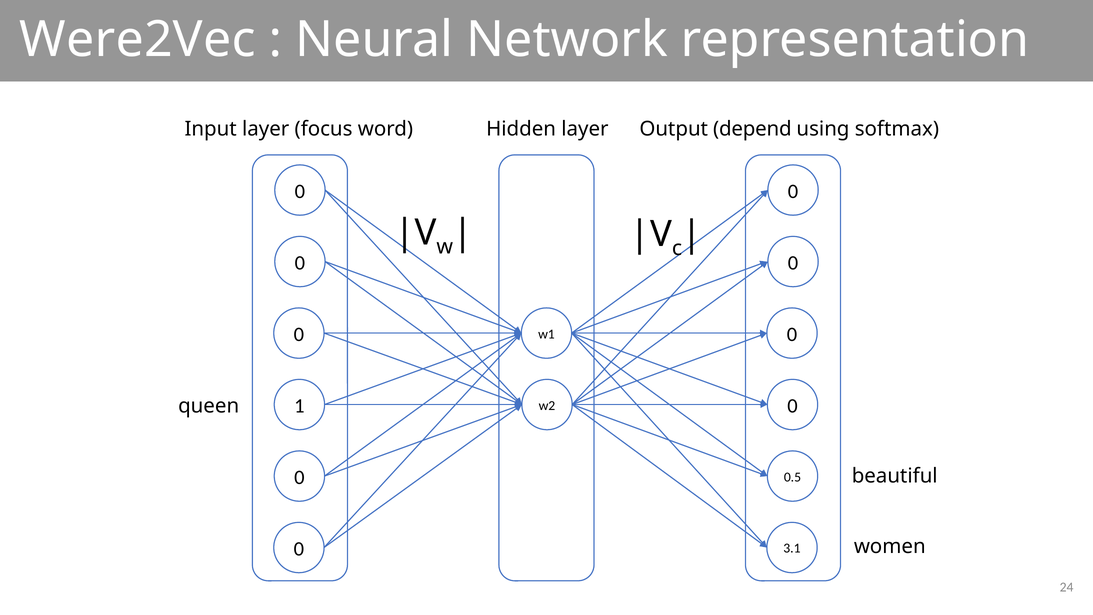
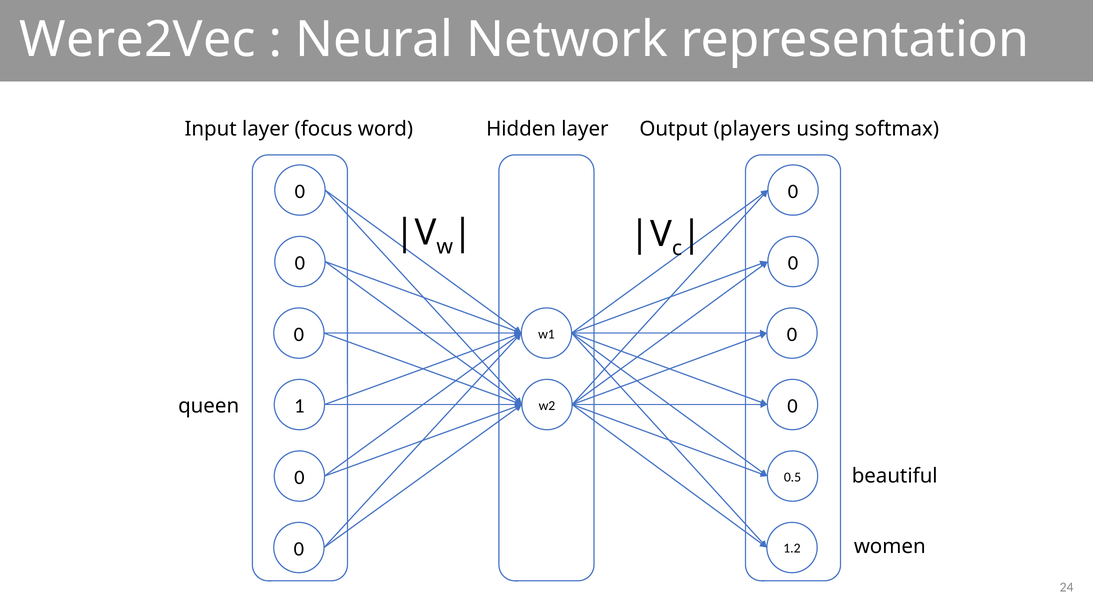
depend: depend -> players (752, 129)
3.1: 3.1 -> 1.2 (792, 548)
